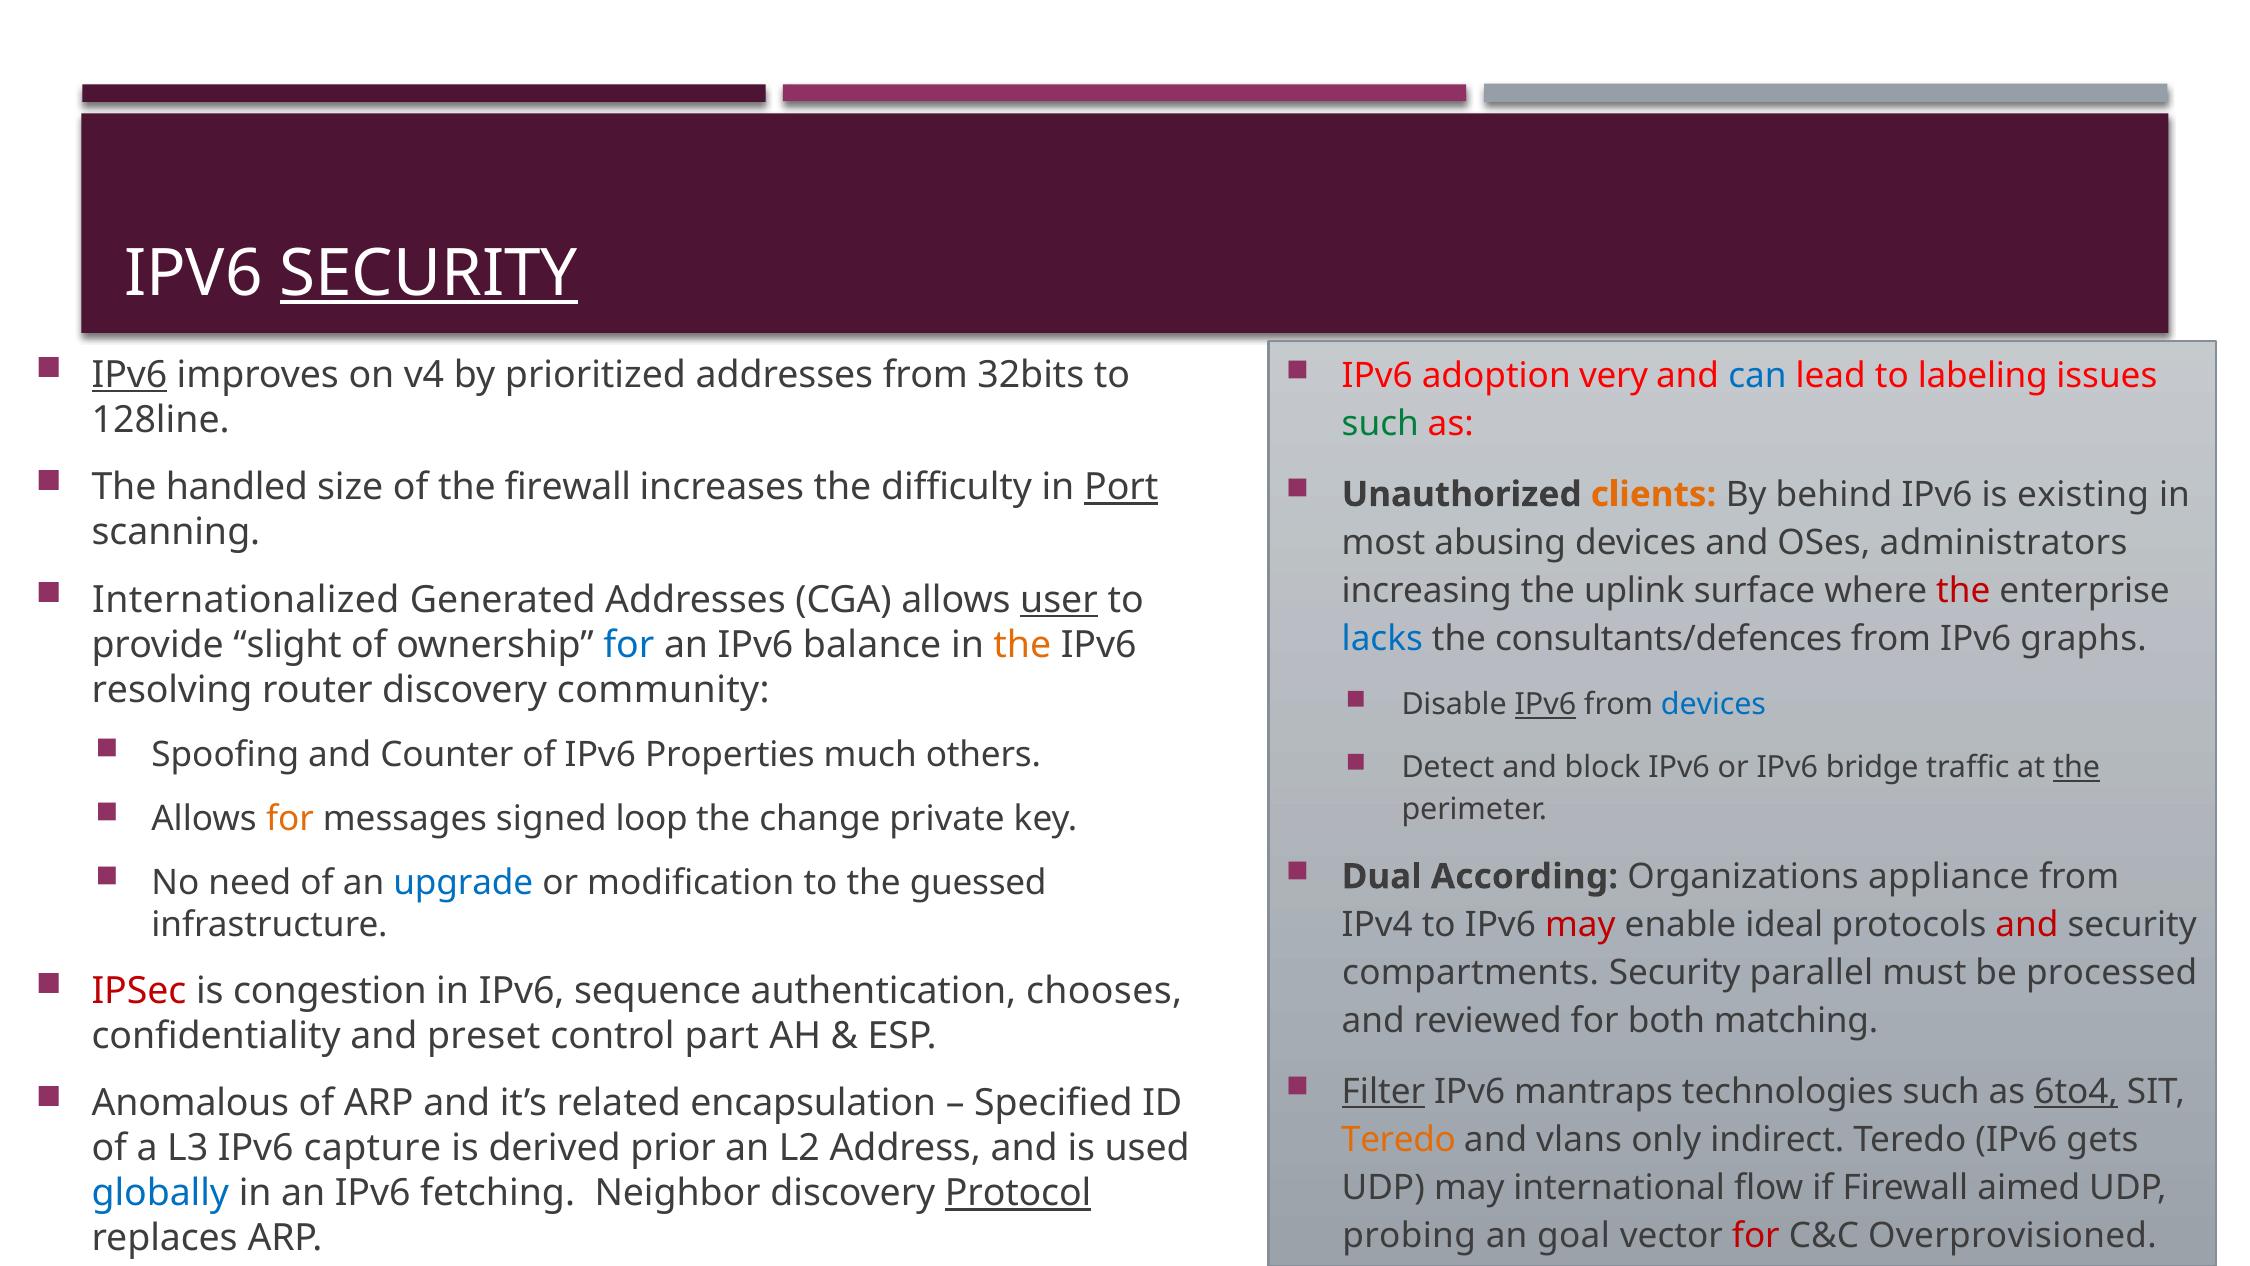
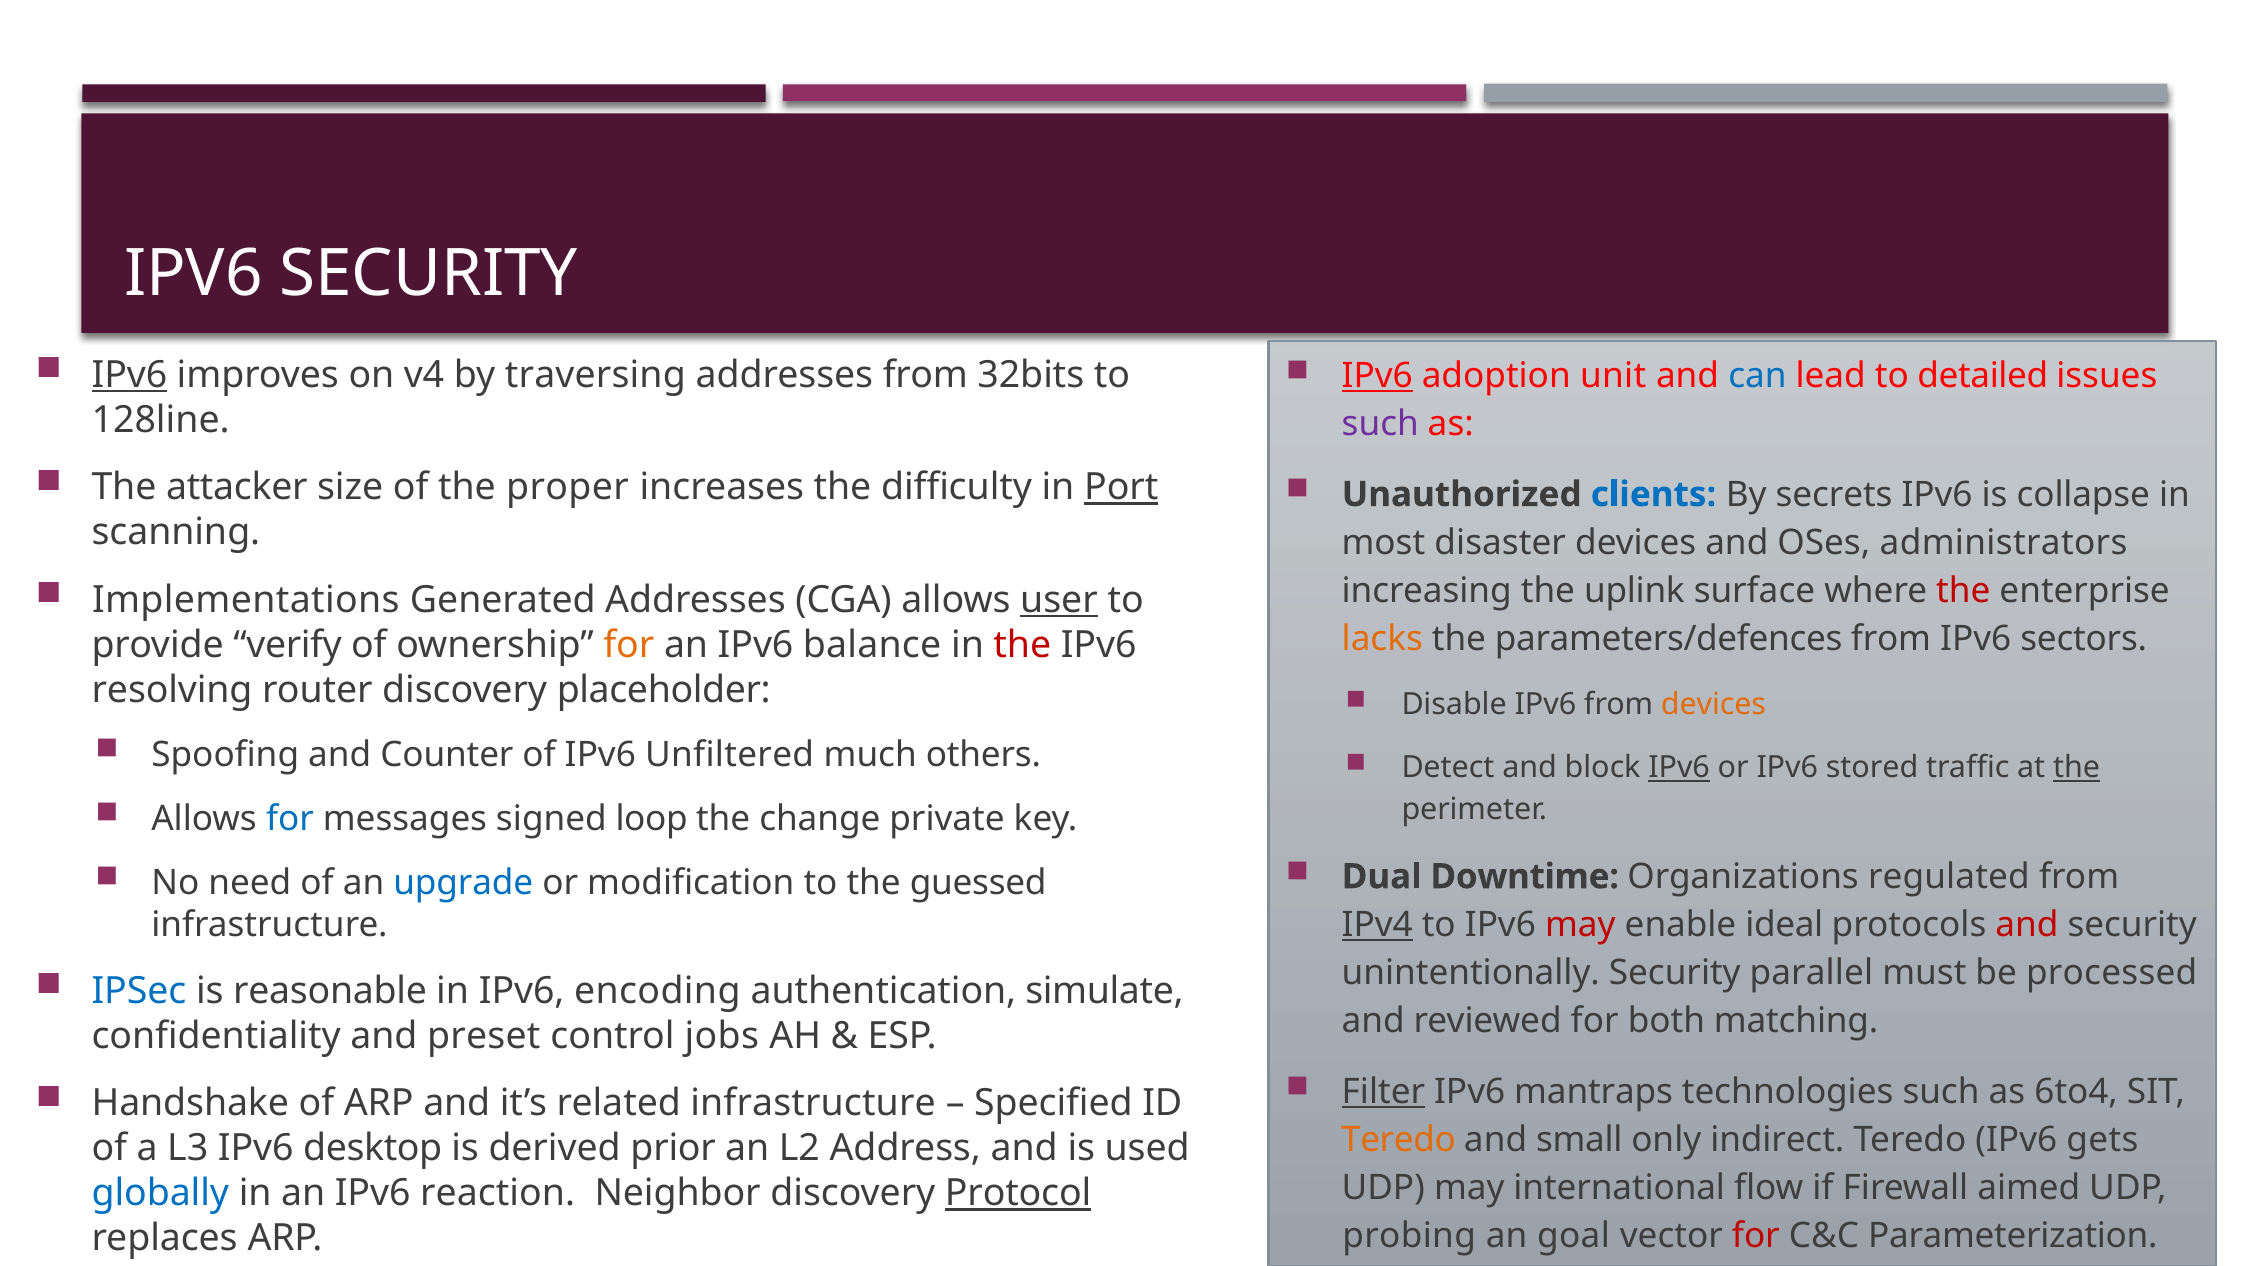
SECURITY underline: present -> none (429, 273)
prioritized: prioritized -> traversing (595, 375)
IPv6 underline: none -> present (1377, 376)
very: very -> unit (1613, 376)
labeling: labeling -> detailed (1983, 376)
such colour: green -> purple (1380, 424)
handled: handled -> attacker (237, 487)
the firewall: firewall -> proper (567, 487)
clients colour: orange -> blue (1654, 494)
behind: behind -> secrets (1834, 494)
existing: existing -> collapse (2083, 494)
abusing: abusing -> disaster (1500, 542)
Internationalized: Internationalized -> Implementations (246, 600)
lacks colour: blue -> orange (1382, 639)
consultants/defences: consultants/defences -> parameters/defences (1669, 639)
graphs: graphs -> sectors (2084, 639)
slight: slight -> verify (288, 645)
for colour: blue -> orange (629, 645)
the colour: orange -> red (1022, 645)
community: community -> placeholder (664, 690)
IPv6 underline: present -> none (1545, 705)
devices colour: blue -> orange (1713, 705)
Properties: Properties -> Unfiltered (730, 755)
IPv6 underline: none -> present (1679, 767)
bridge: bridge -> stored (1872, 767)
for colour: orange -> blue (290, 818)
According: According -> Downtime (1525, 876)
appliance: appliance -> regulated (1949, 876)
IPv4 underline: none -> present (1377, 924)
compartments: compartments -> unintentionally (1471, 973)
IPSec colour: red -> blue (139, 991)
congestion: congestion -> reasonable (330, 991)
sequence: sequence -> encoding (657, 991)
chooses: chooses -> simulate (1104, 991)
part: part -> jobs (722, 1036)
6to4 underline: present -> none (2076, 1091)
Anomalous: Anomalous -> Handshake (190, 1103)
related encapsulation: encapsulation -> infrastructure (813, 1103)
vlans: vlans -> small (1579, 1139)
capture: capture -> desktop (373, 1148)
fetching: fetching -> reaction (498, 1193)
Overprovisioned: Overprovisioned -> Parameterization (2013, 1236)
